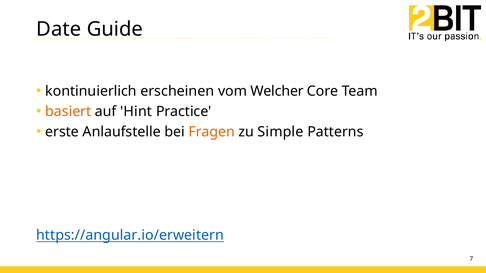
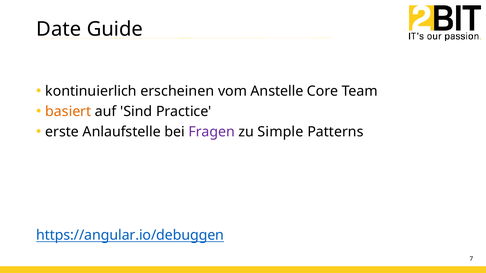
Welcher: Welcher -> Anstelle (277, 91)
Hint: Hint -> Sind (136, 112)
Fragen colour: orange -> purple (212, 132)
https://angular.io/erweitern: https://angular.io/erweitern -> https://angular.io/debuggen (130, 235)
